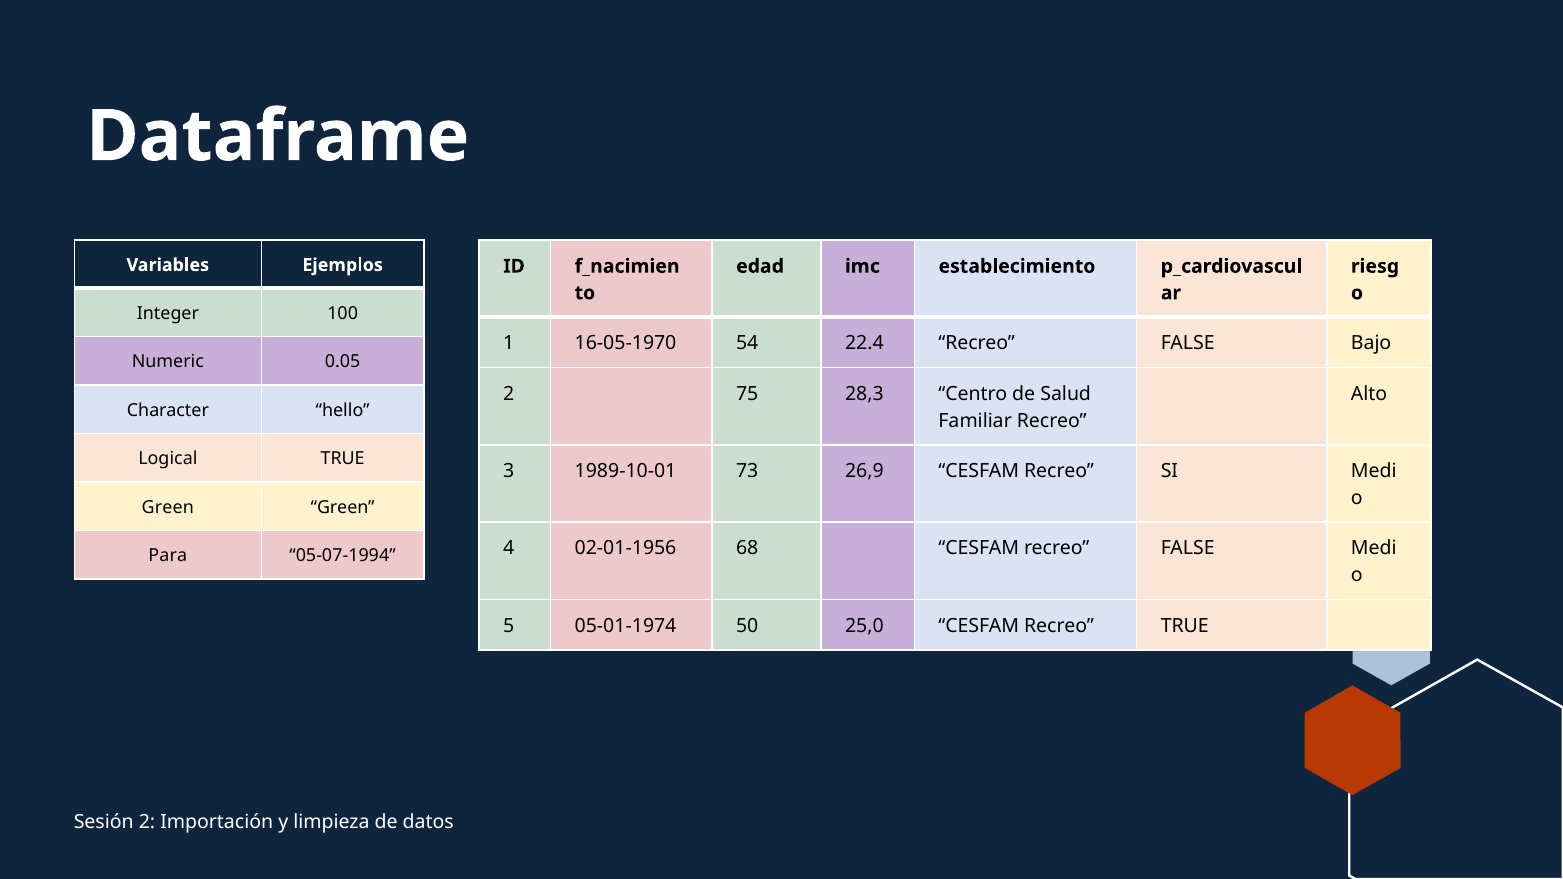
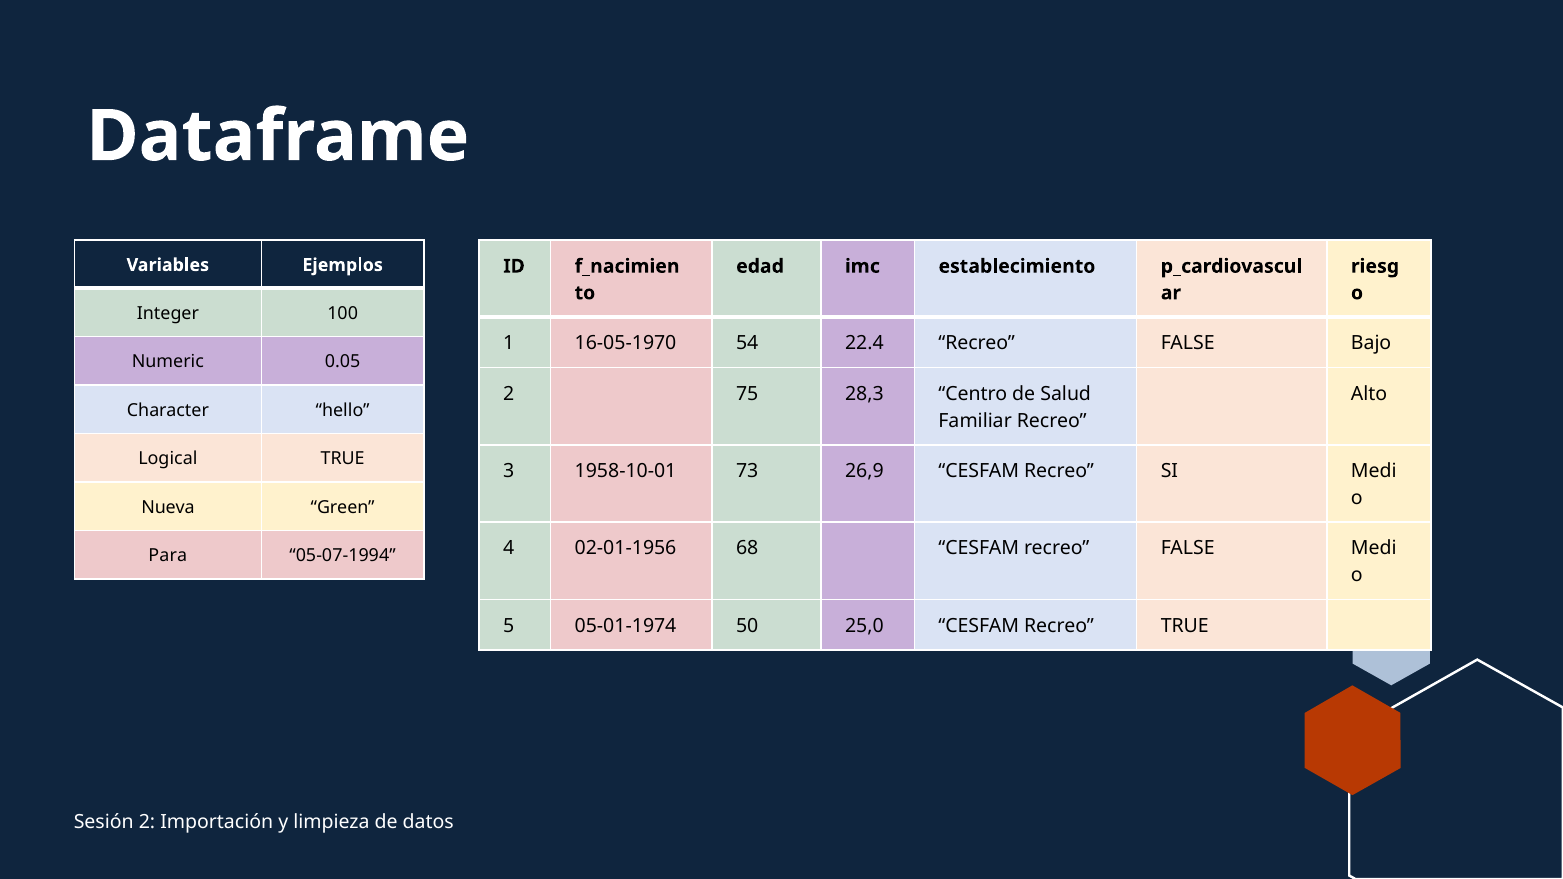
1989-10-01: 1989-10-01 -> 1958-10-01 (626, 471)
Green: Green -> Nueva (168, 507)
